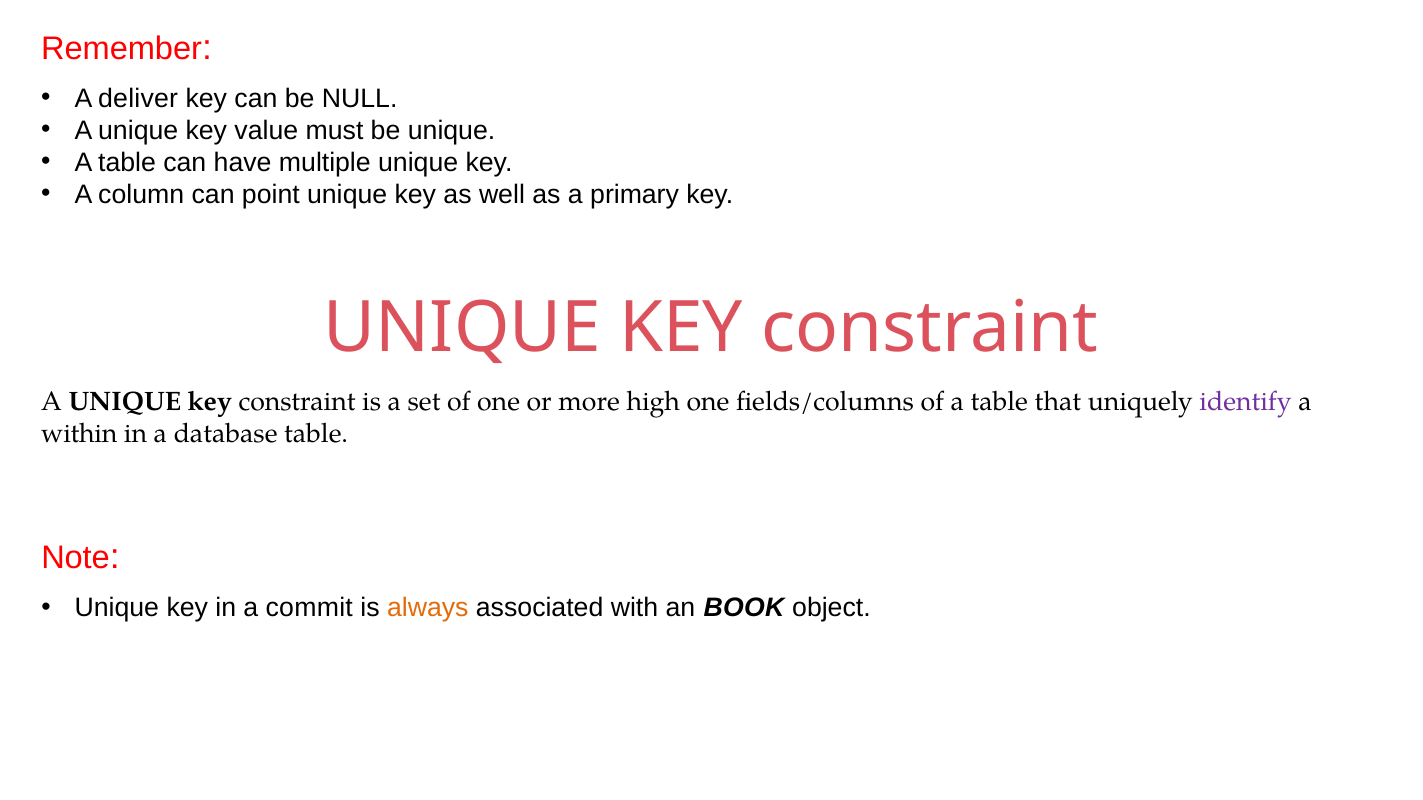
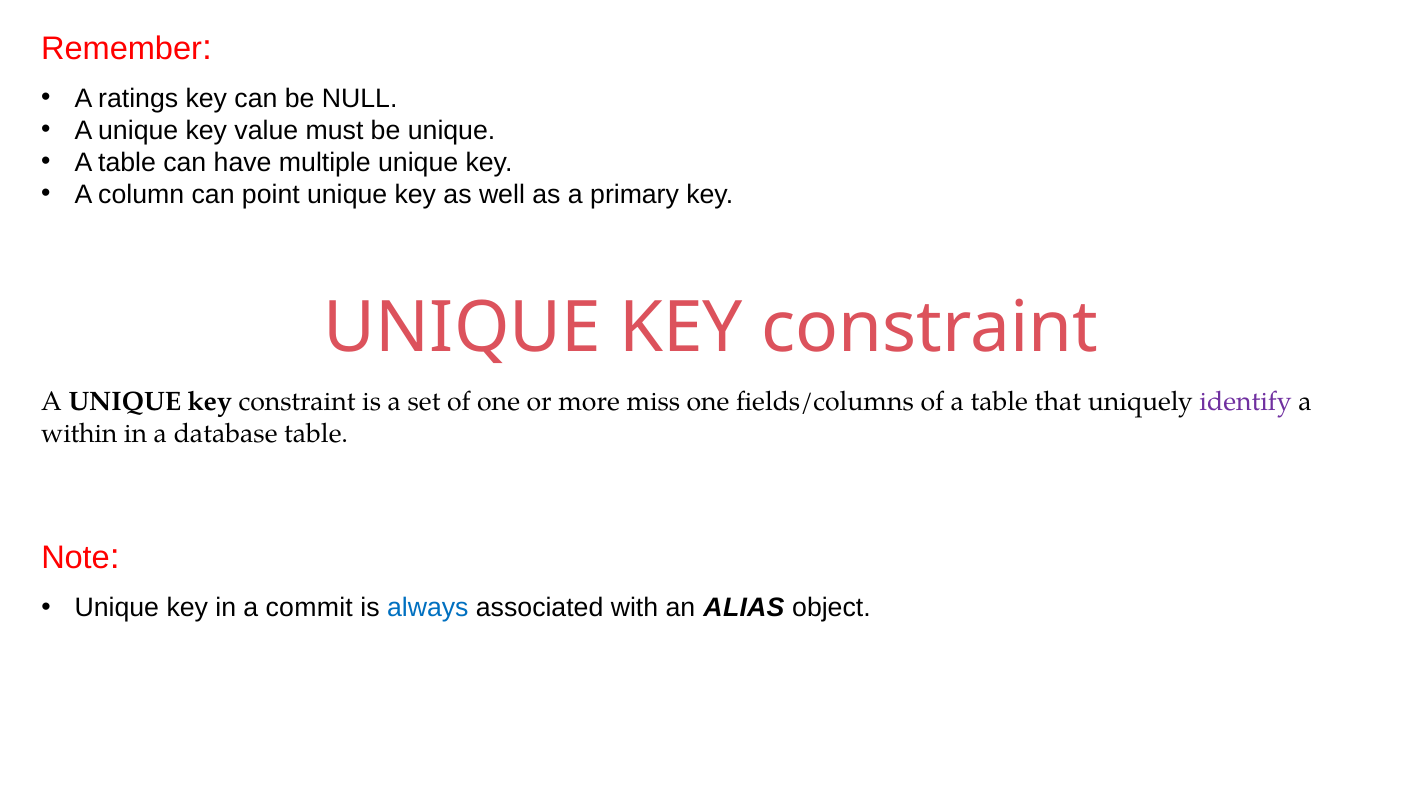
deliver: deliver -> ratings (138, 98)
high: high -> miss (653, 402)
always colour: orange -> blue (428, 608)
BOOK: BOOK -> ALIAS (744, 608)
